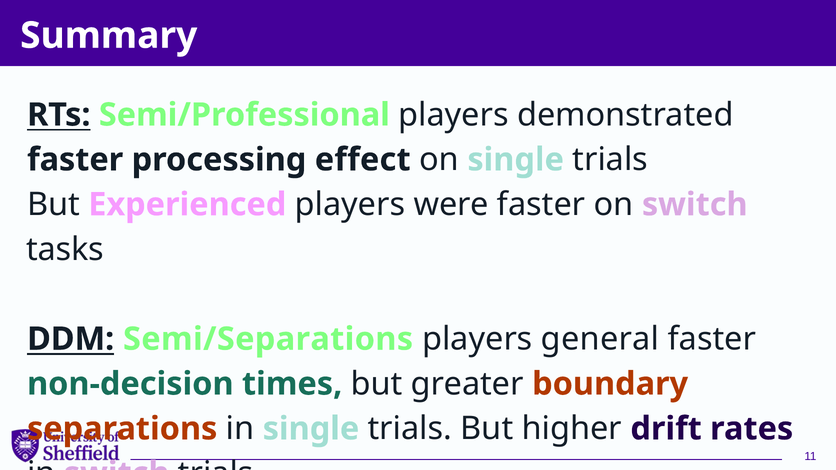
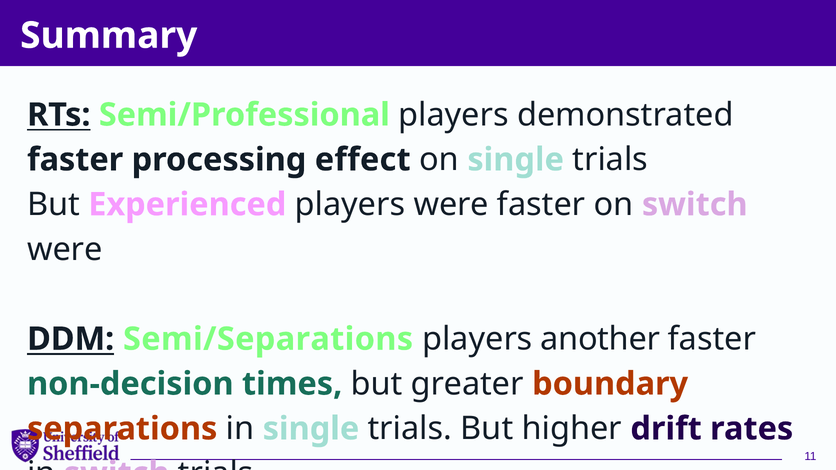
tasks: tasks -> were (65, 250)
general: general -> another (600, 339)
